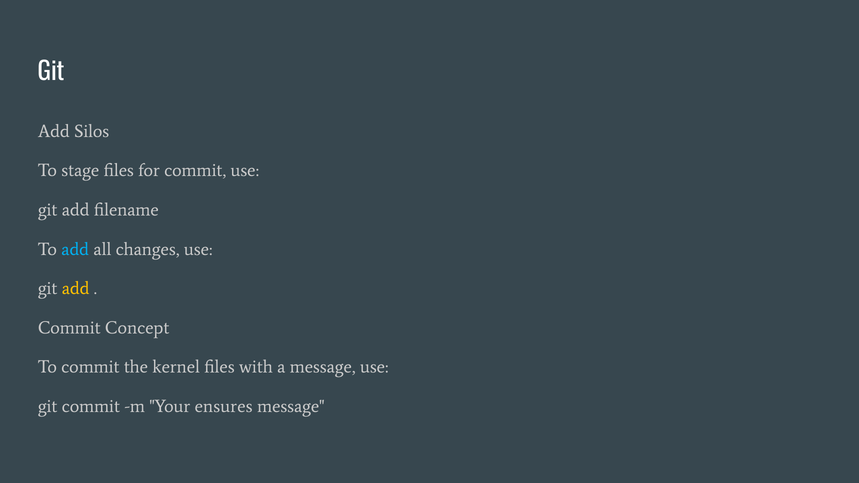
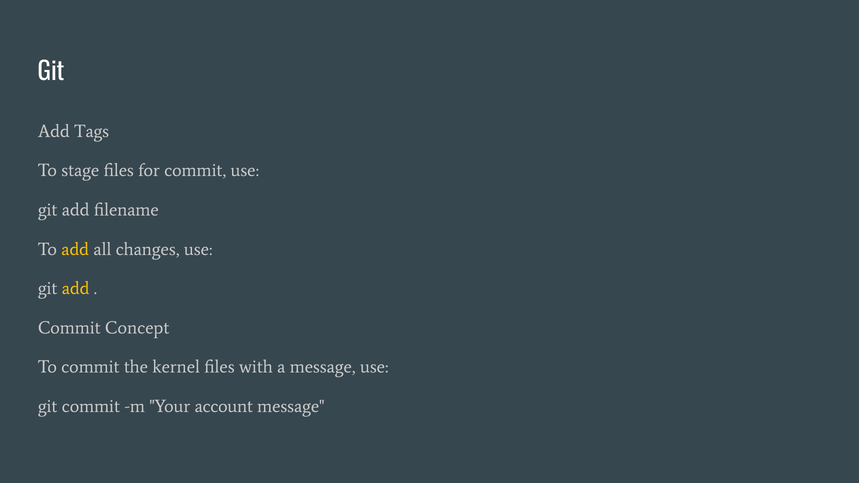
Silos: Silos -> Tags (92, 131)
add colour: light blue -> yellow (75, 249)
ensures: ensures -> account (224, 407)
